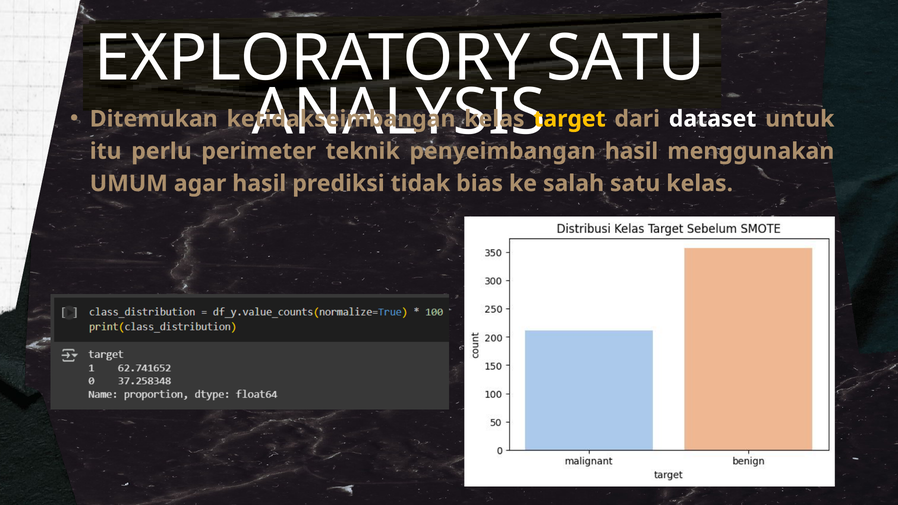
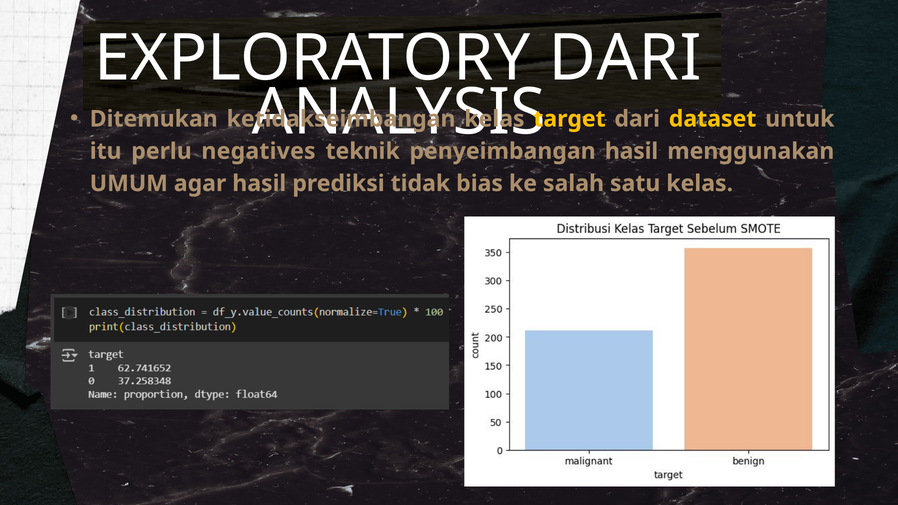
EXPLORATORY SATU: SATU -> DARI (625, 58)
dataset colour: white -> yellow (713, 119)
perimeter: perimeter -> negatives (259, 151)
